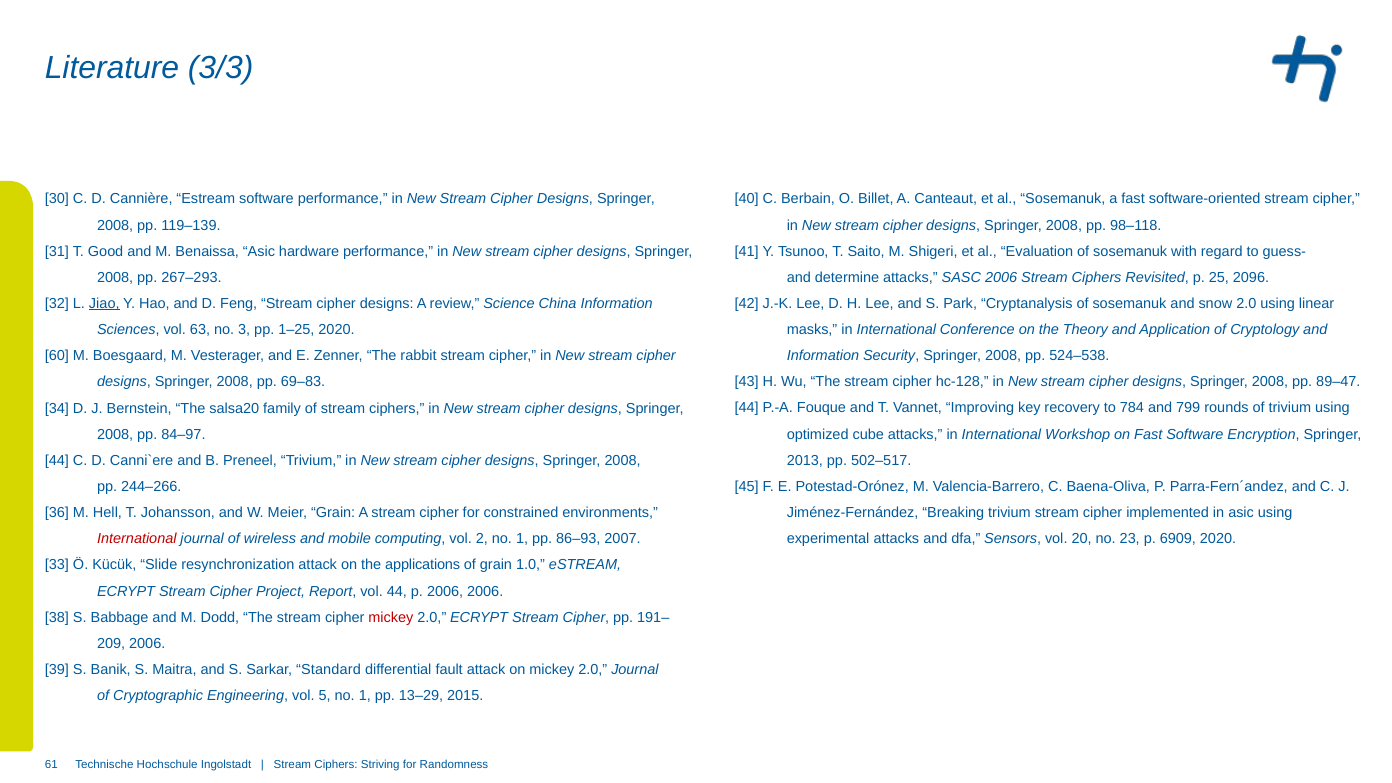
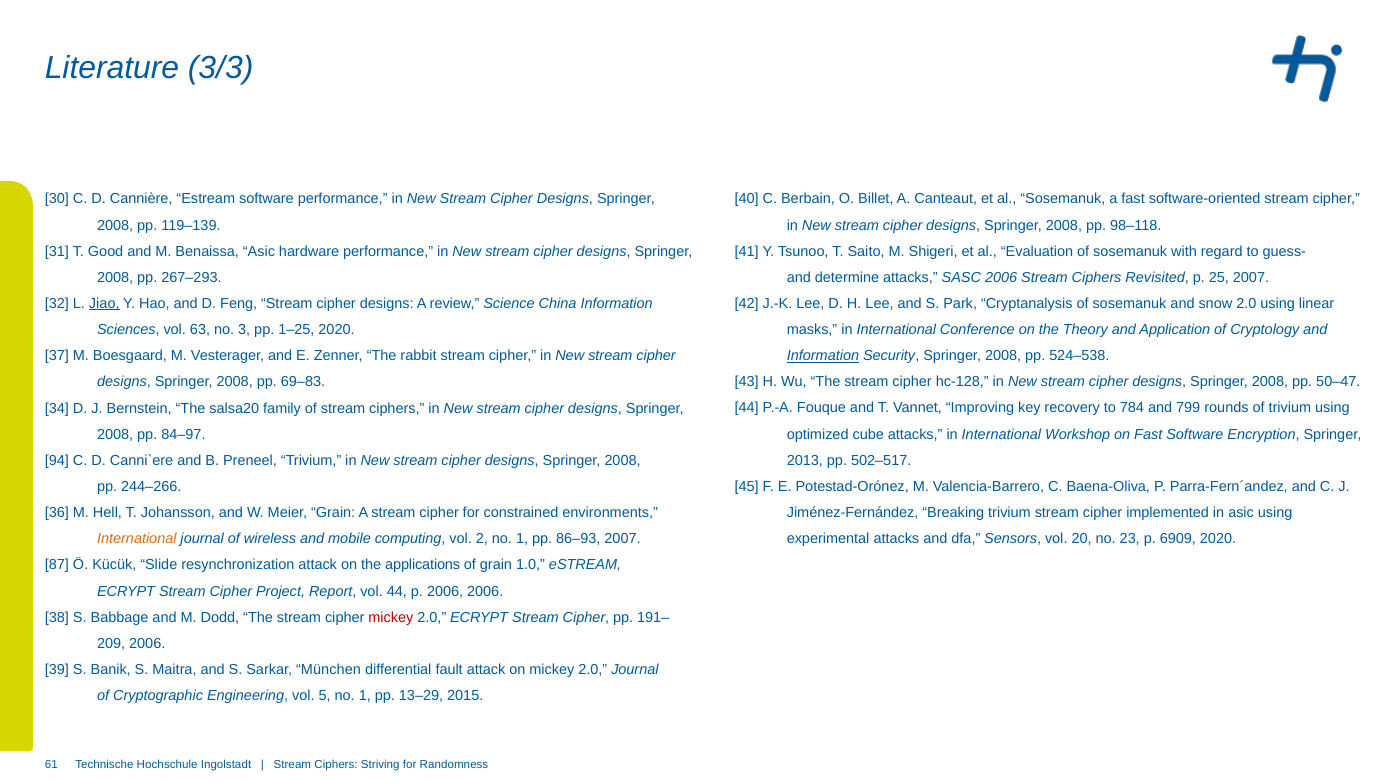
25 2096: 2096 -> 2007 (1251, 277)
60: 60 -> 37 (57, 356)
Information underline: none -> present (823, 356)
89–47: 89–47 -> 50–47 (1338, 382)
44: 44 -> 94 (57, 461)
International colour: red -> orange (137, 539)
33: 33 -> 87 (57, 565)
Standard: Standard -> München (329, 670)
